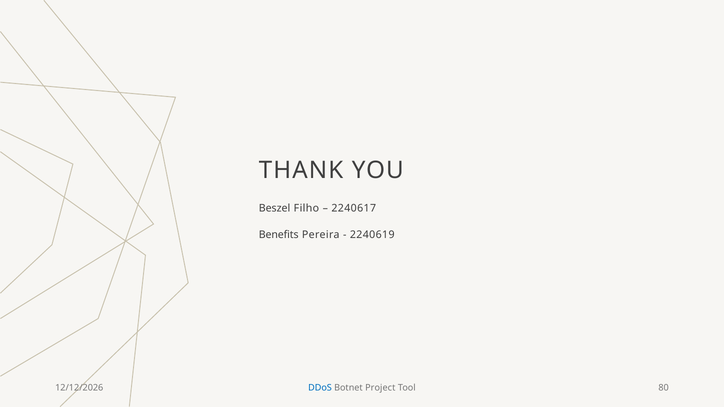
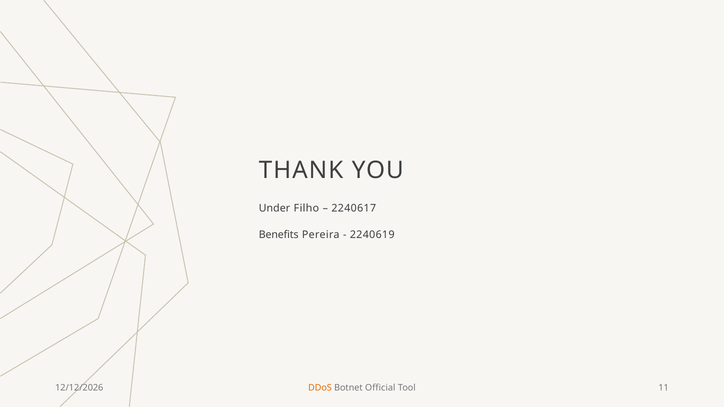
Beszel: Beszel -> Under (275, 208)
DDoS colour: blue -> orange (320, 388)
Project: Project -> Official (380, 388)
80: 80 -> 11 (664, 388)
